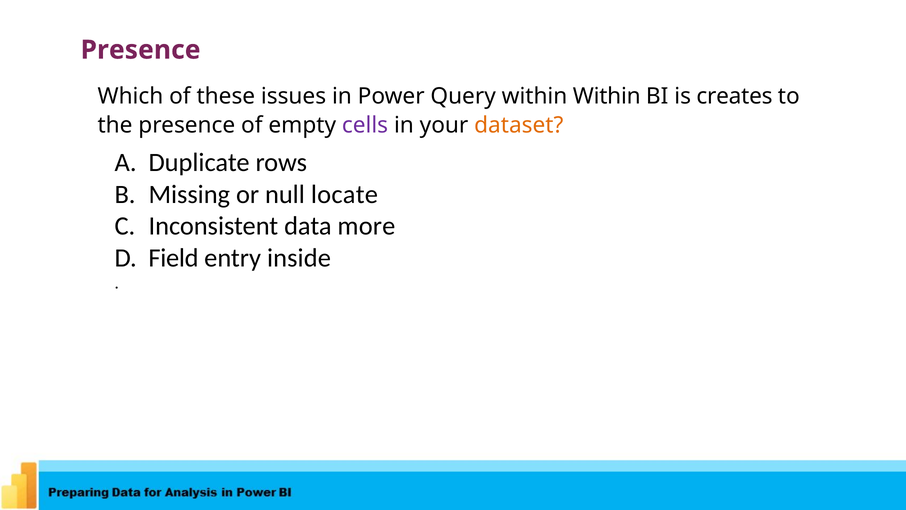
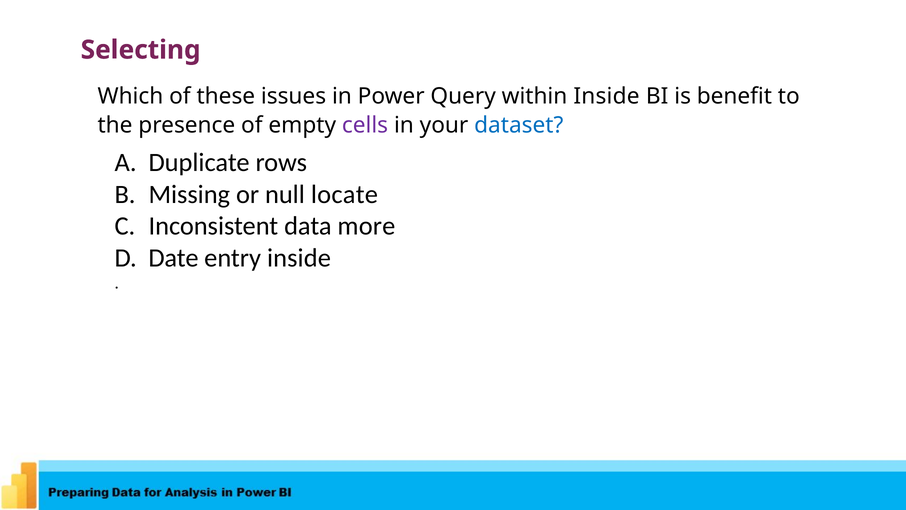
Presence: Presence -> Selecting (141, 50)
within Within: Within -> Inside (607, 96)
creates: creates -> benefit (734, 96)
dataset colour: orange -> blue (519, 125)
Field: Field -> Date (174, 258)
